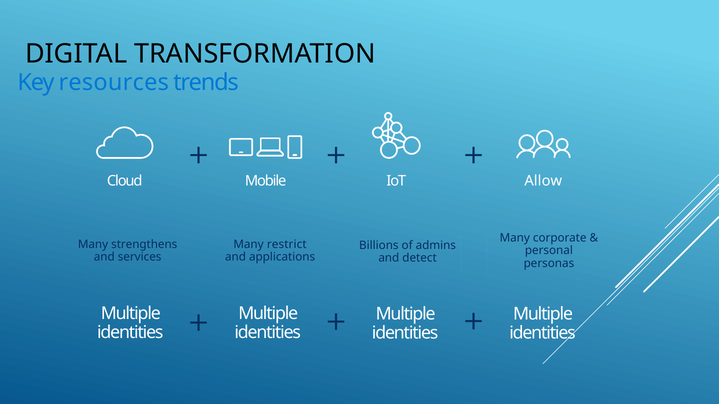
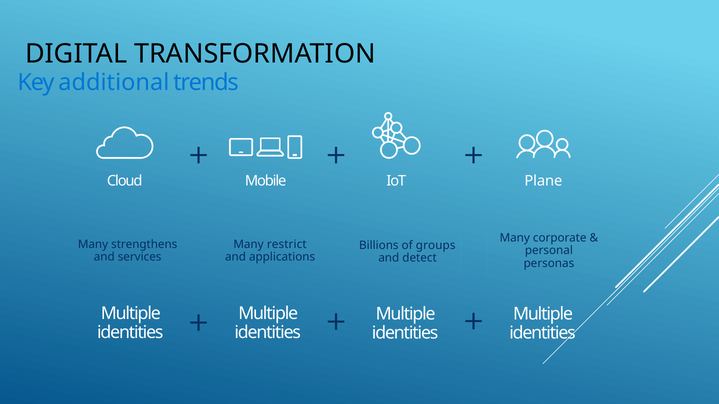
resources: resources -> additional (114, 83)
Allow: Allow -> Plane (543, 181)
admins: admins -> groups (436, 246)
